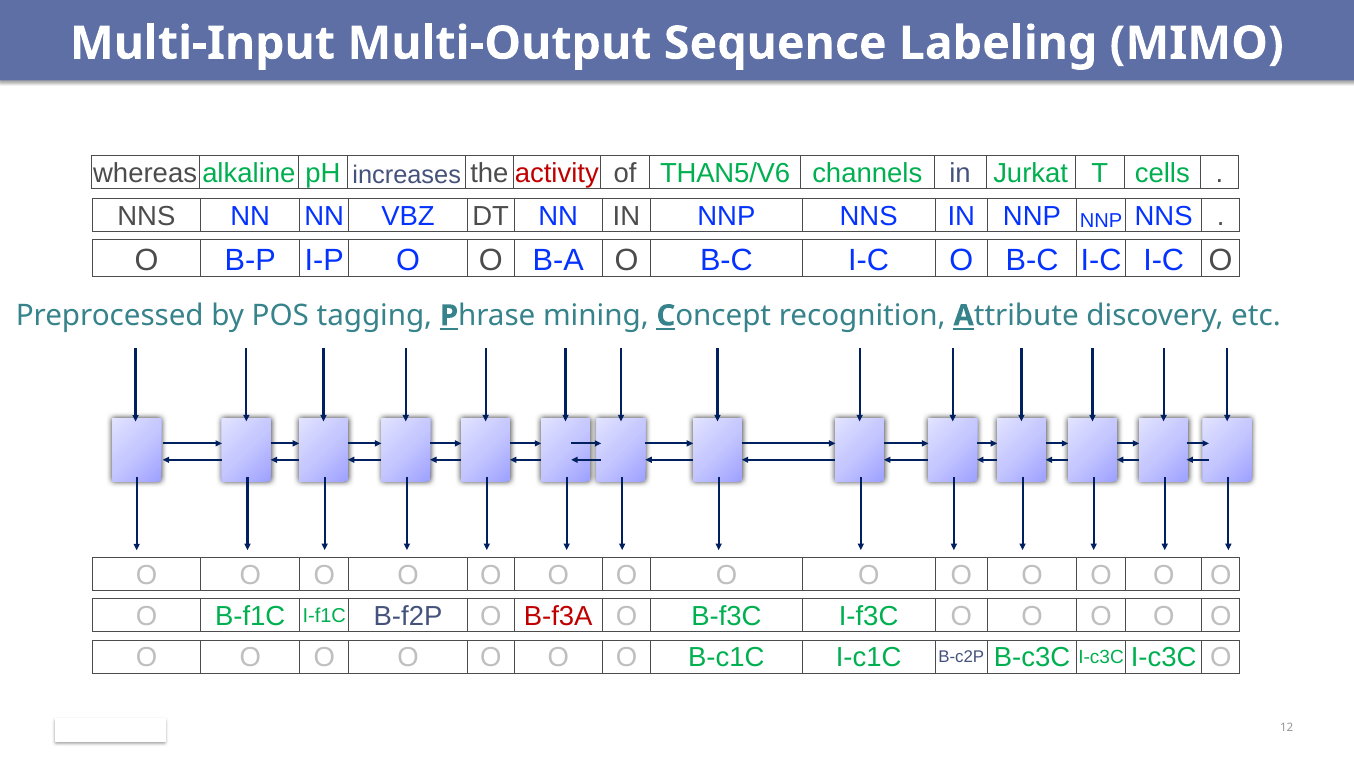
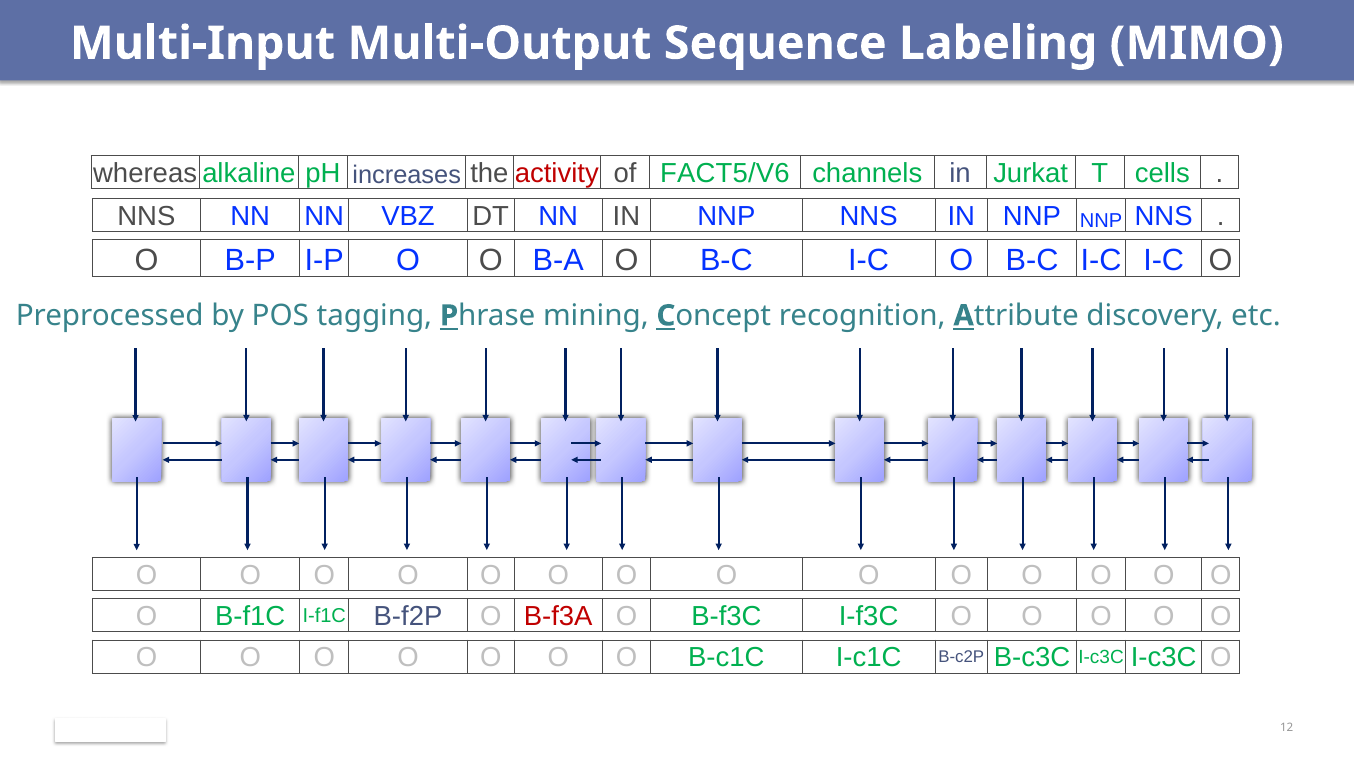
THAN5/V6: THAN5/V6 -> FACT5/V6 (725, 174)
